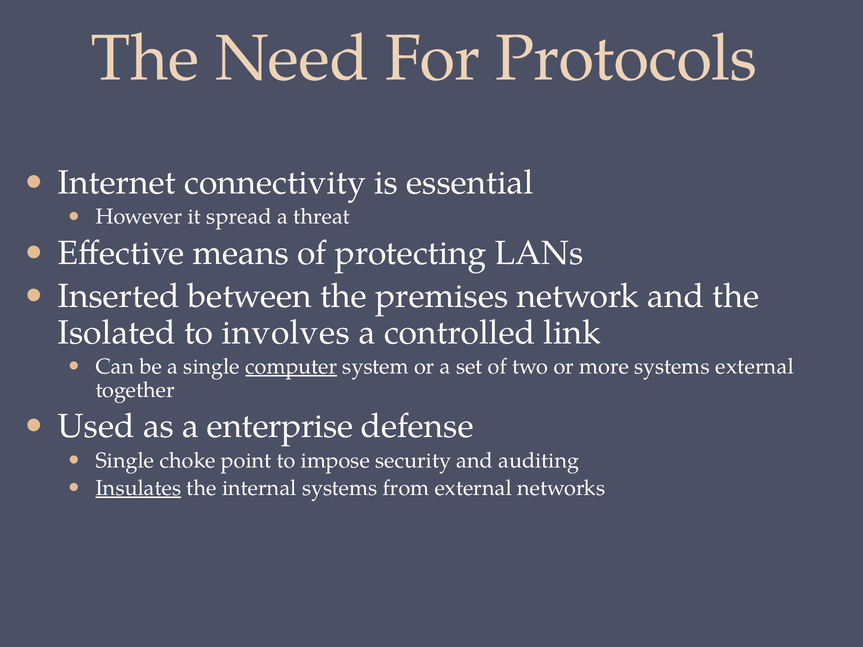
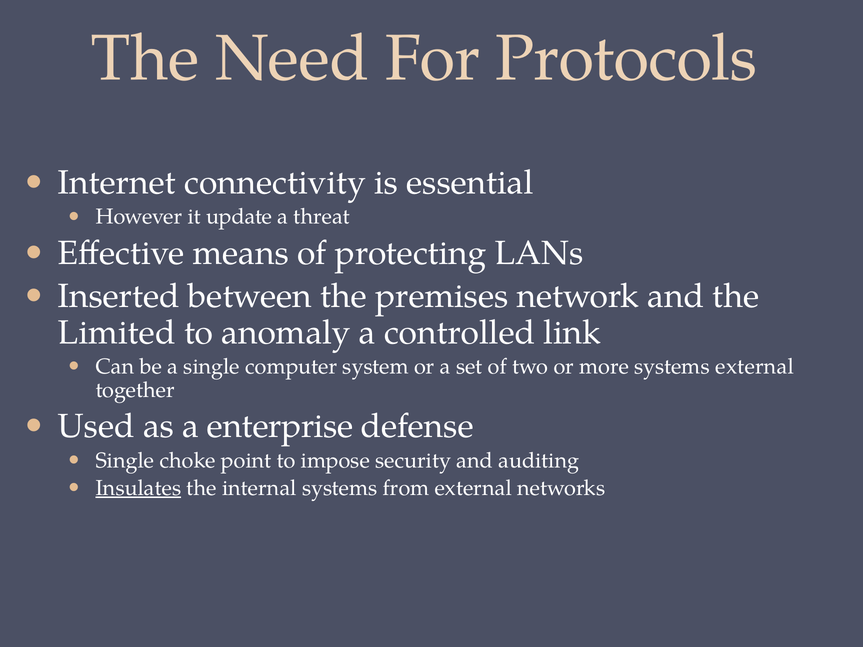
spread: spread -> update (239, 217)
Isolated: Isolated -> Limited (117, 333)
involves: involves -> anomaly (286, 333)
computer underline: present -> none (291, 367)
